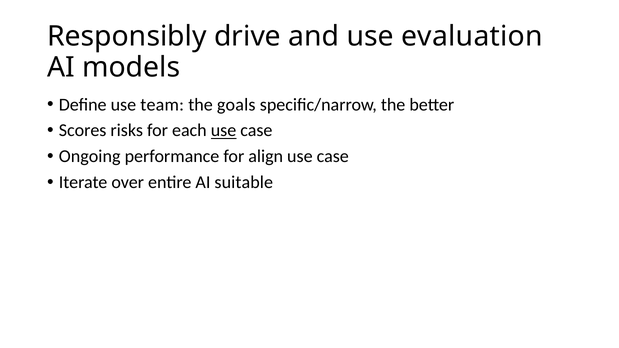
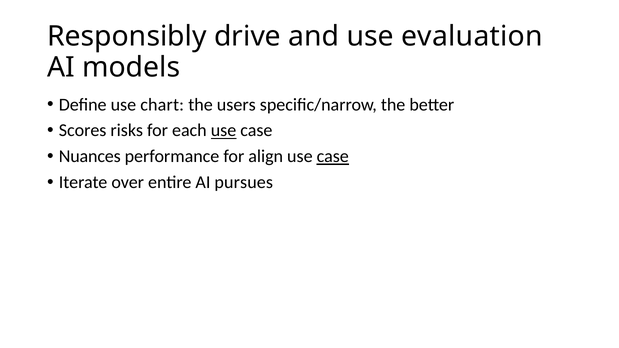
team: team -> chart (162, 105)
goals: goals -> users (236, 105)
Ongoing: Ongoing -> Nuances (90, 157)
case underline: none -> present (333, 157)
suitable: suitable -> pursues (244, 183)
